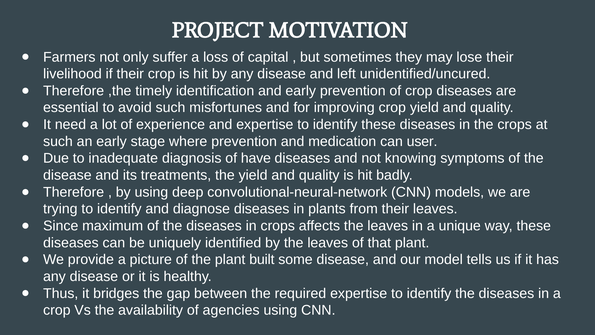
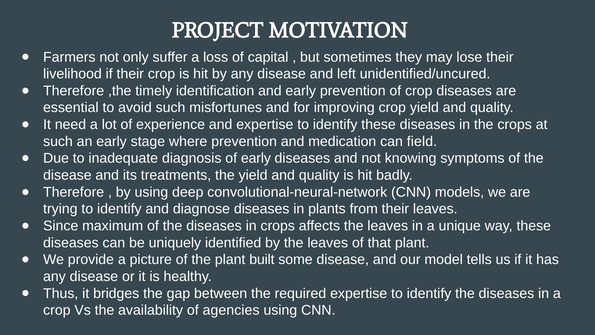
user: user -> field (422, 141)
of have: have -> early (256, 158)
